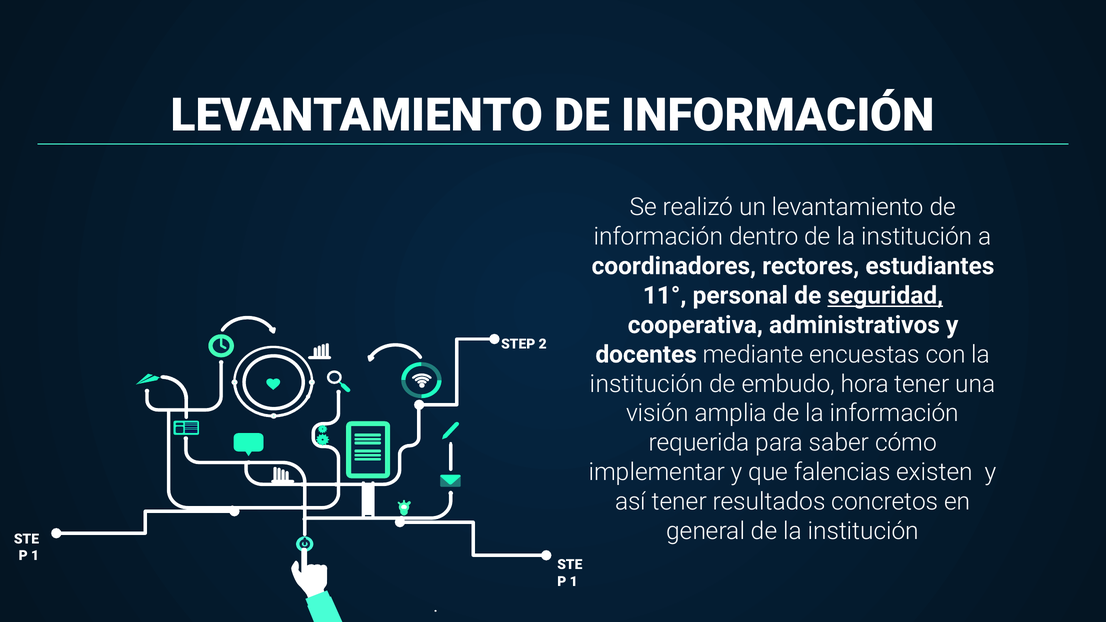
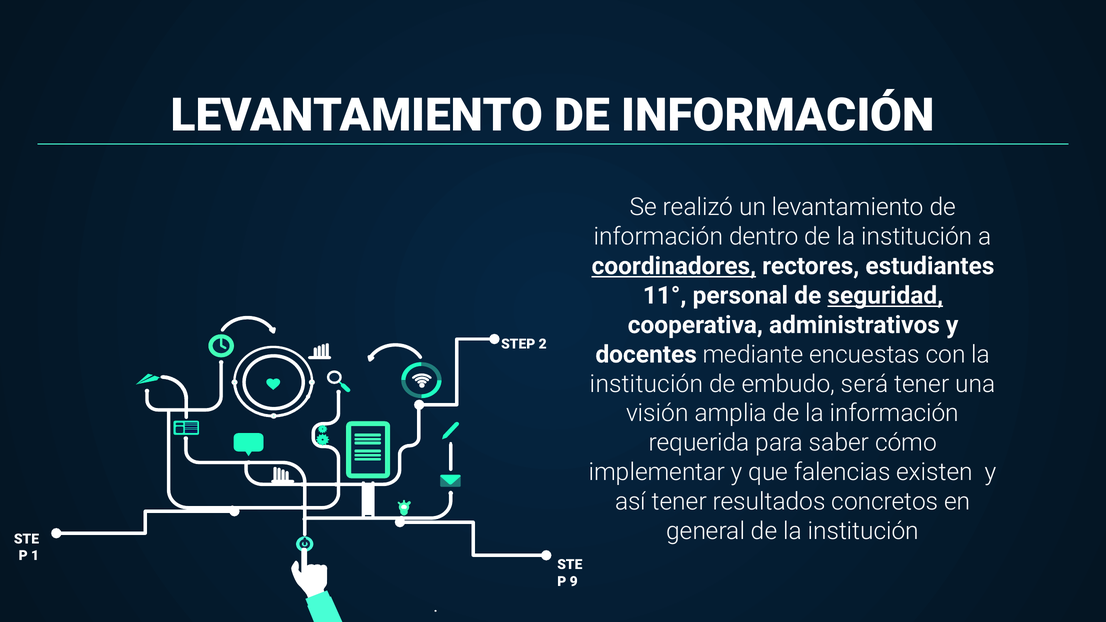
coordinadores underline: none -> present (674, 266)
hora: hora -> será (865, 384)
1: 1 -> 9 (574, 582)
